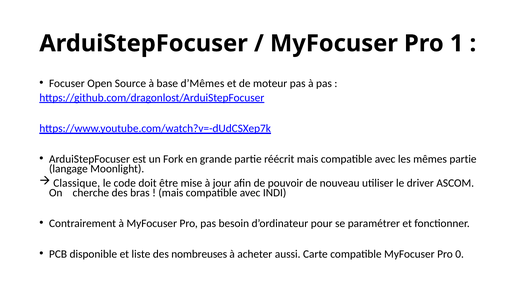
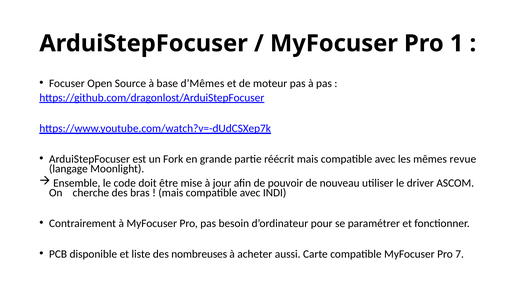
mêmes partie: partie -> revue (463, 159)
Classique: Classique -> Ensemble (77, 183)
0: 0 -> 7 (460, 254)
